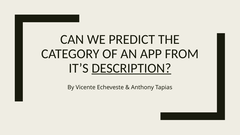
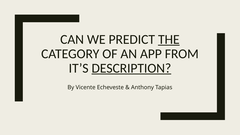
THE underline: none -> present (169, 39)
